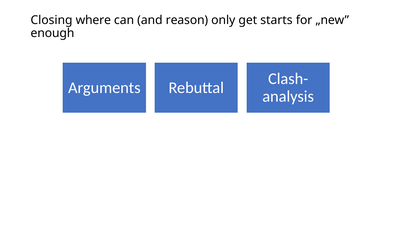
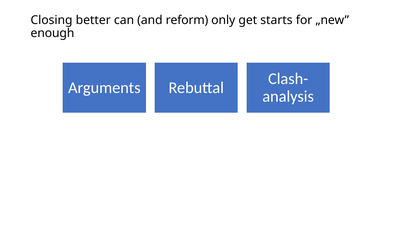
where: where -> better (93, 20)
reason: reason -> reform (187, 20)
